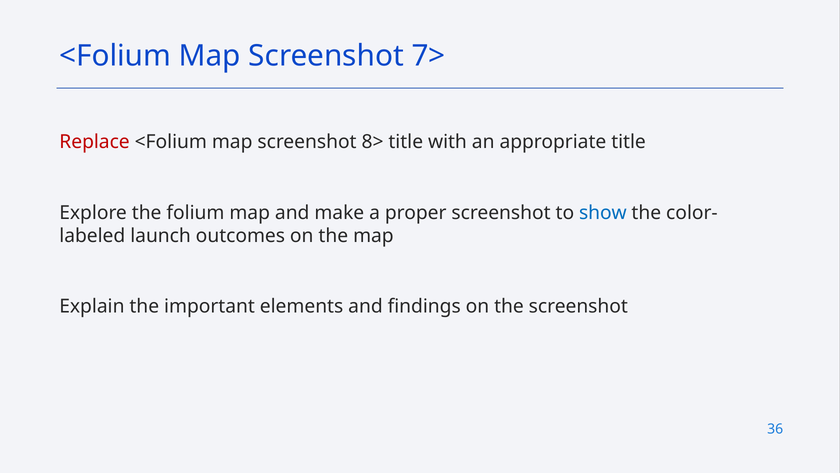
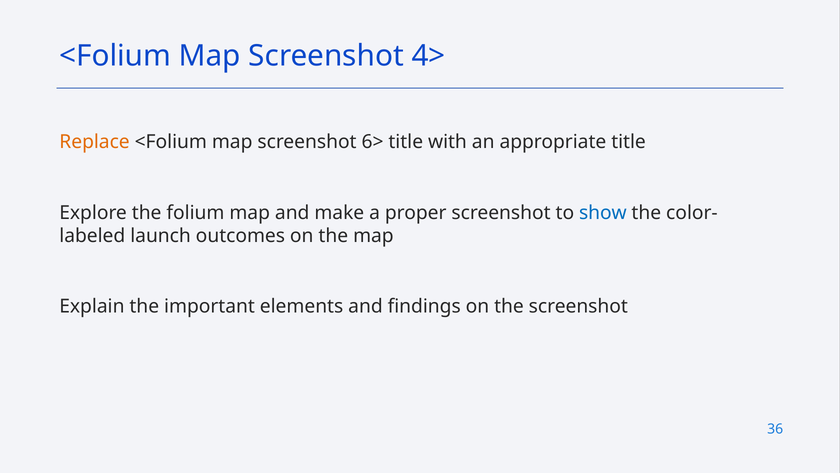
7>: 7> -> 4> (429, 56)
Replace colour: red -> orange (95, 142)
8>: 8> -> 6> (373, 142)
